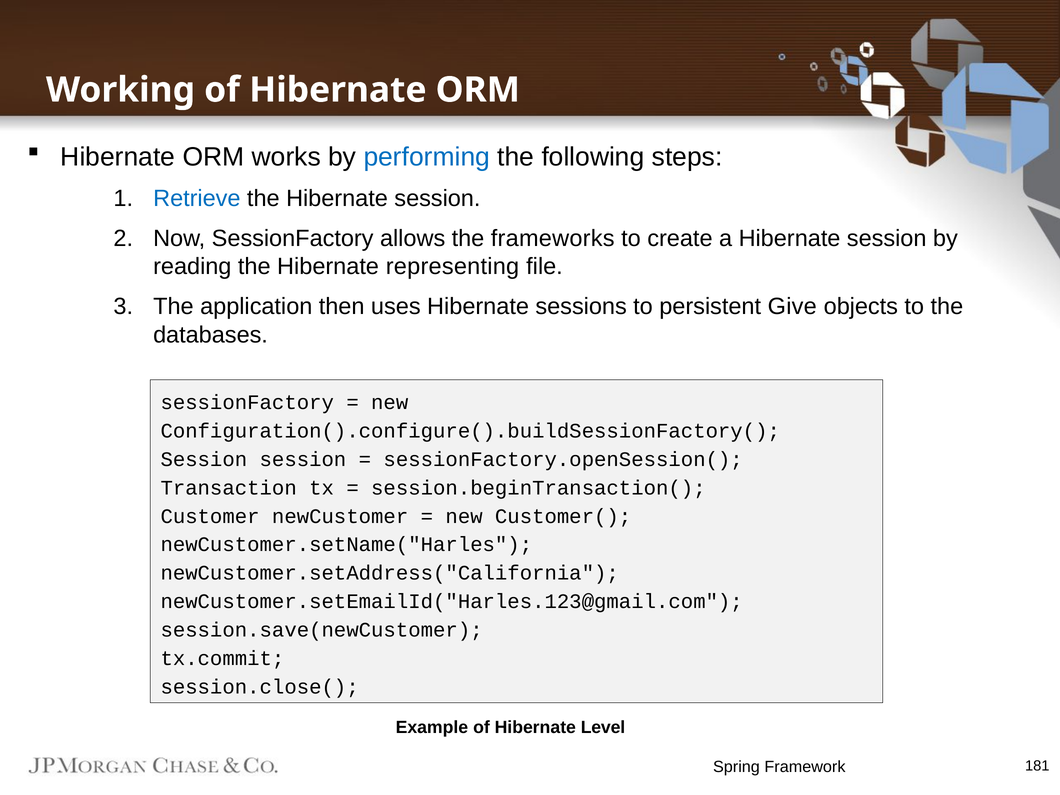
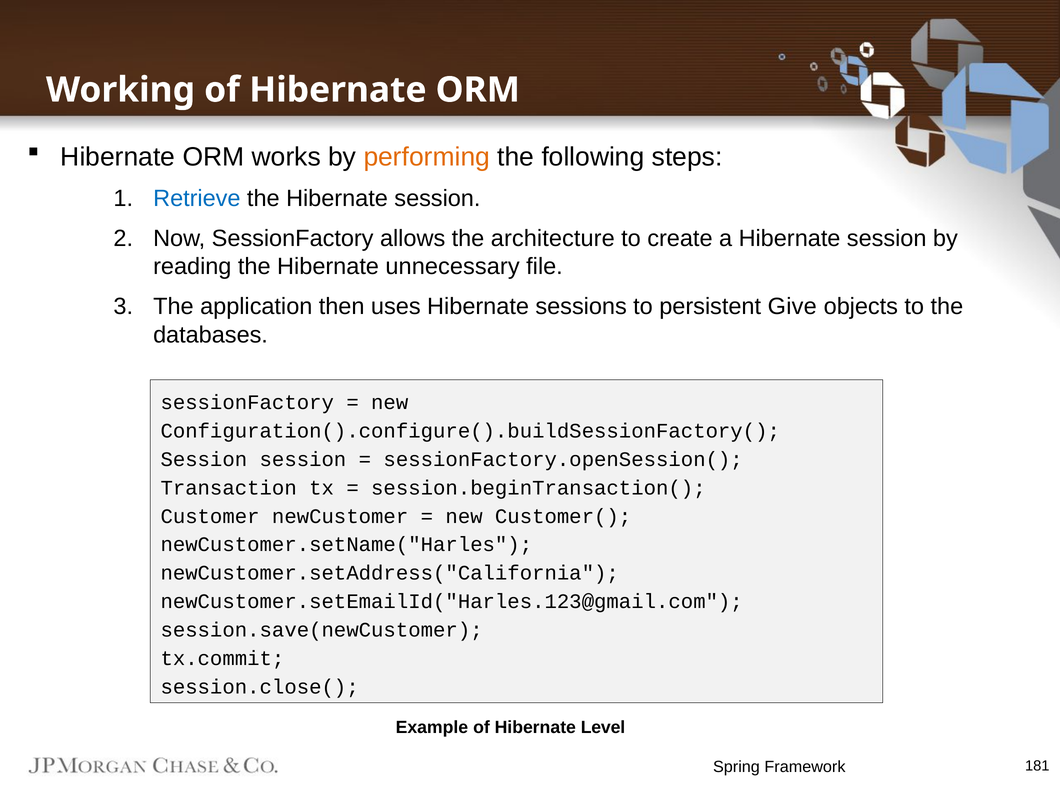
performing colour: blue -> orange (427, 157)
frameworks: frameworks -> architecture (553, 238)
representing: representing -> unnecessary (453, 267)
